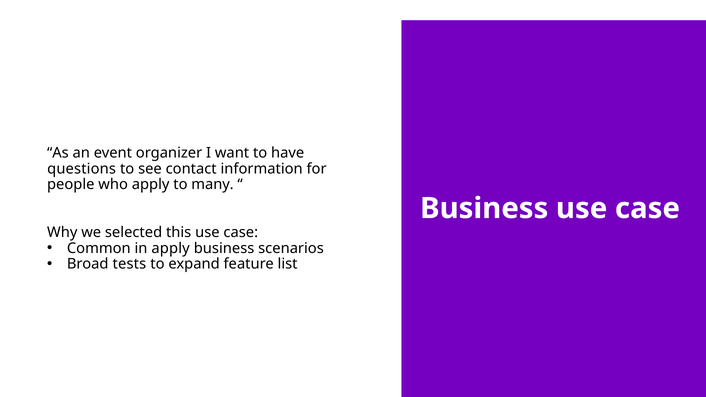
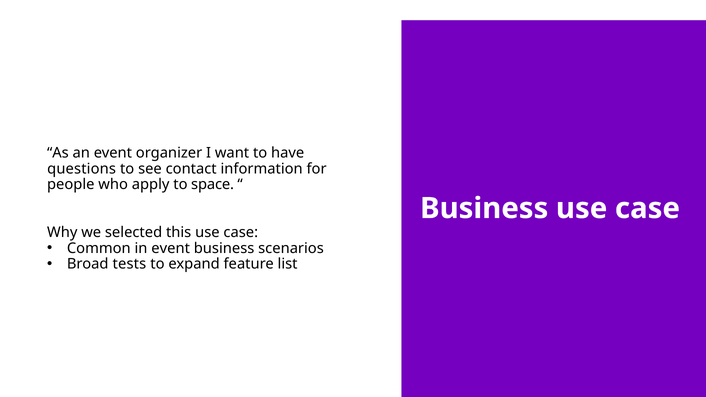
many: many -> space (213, 185)
in apply: apply -> event (171, 248)
